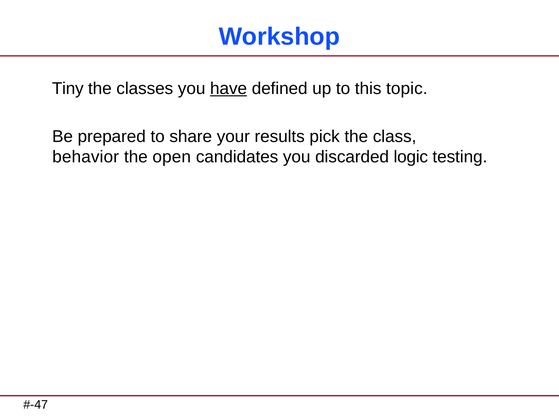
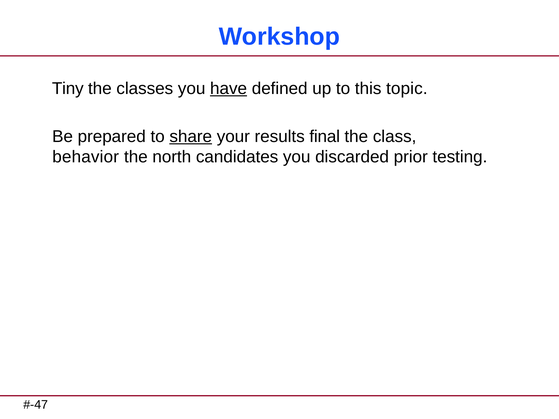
share underline: none -> present (191, 136)
pick: pick -> final (325, 136)
open: open -> north (172, 157)
logic: logic -> prior (411, 157)
